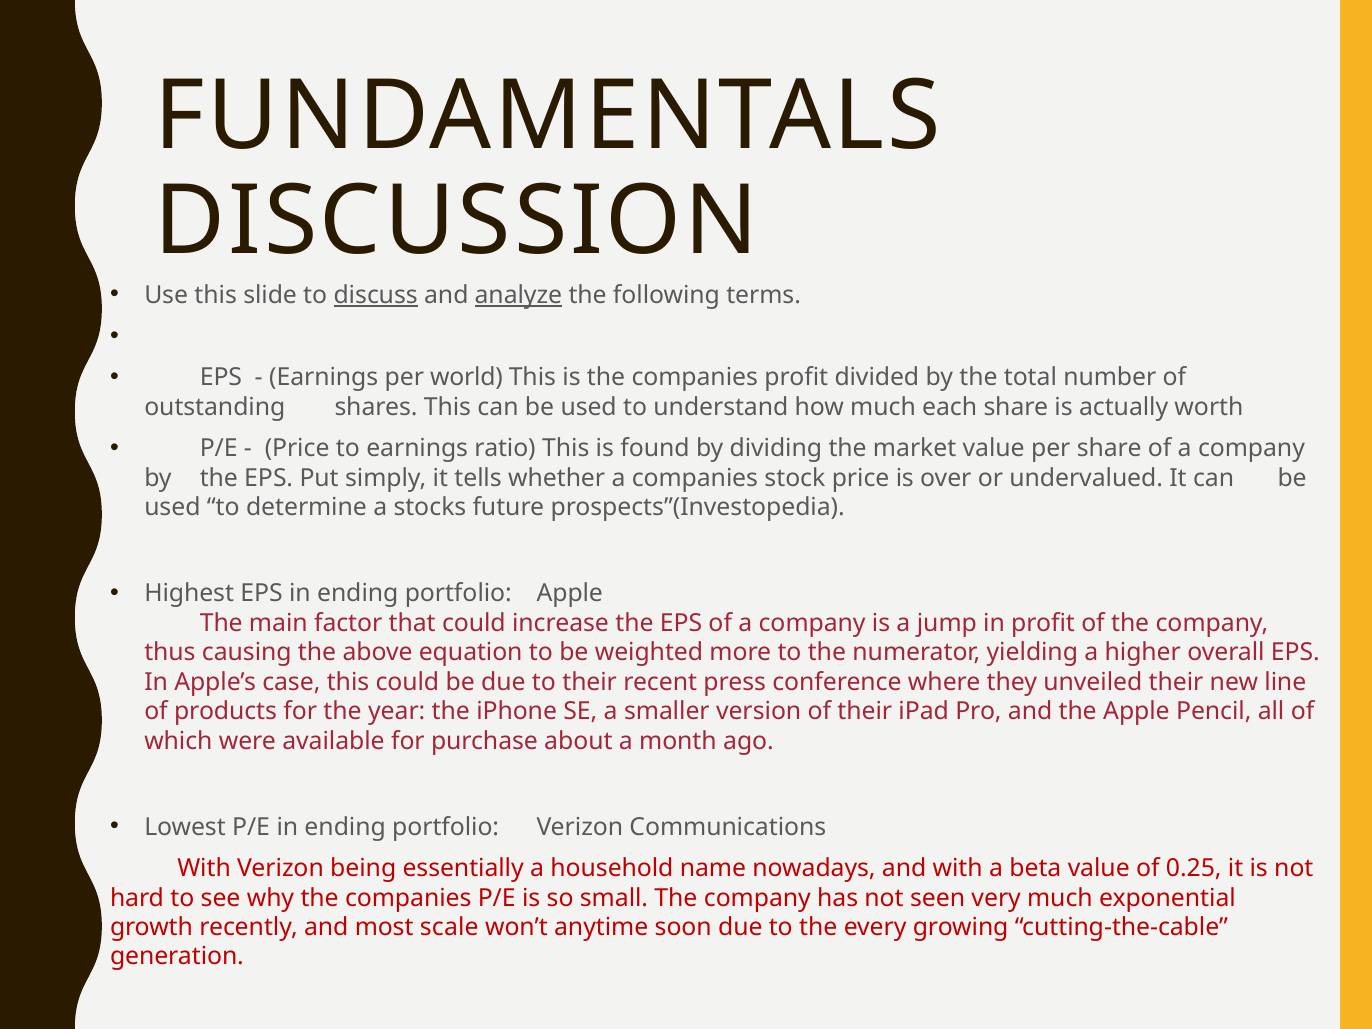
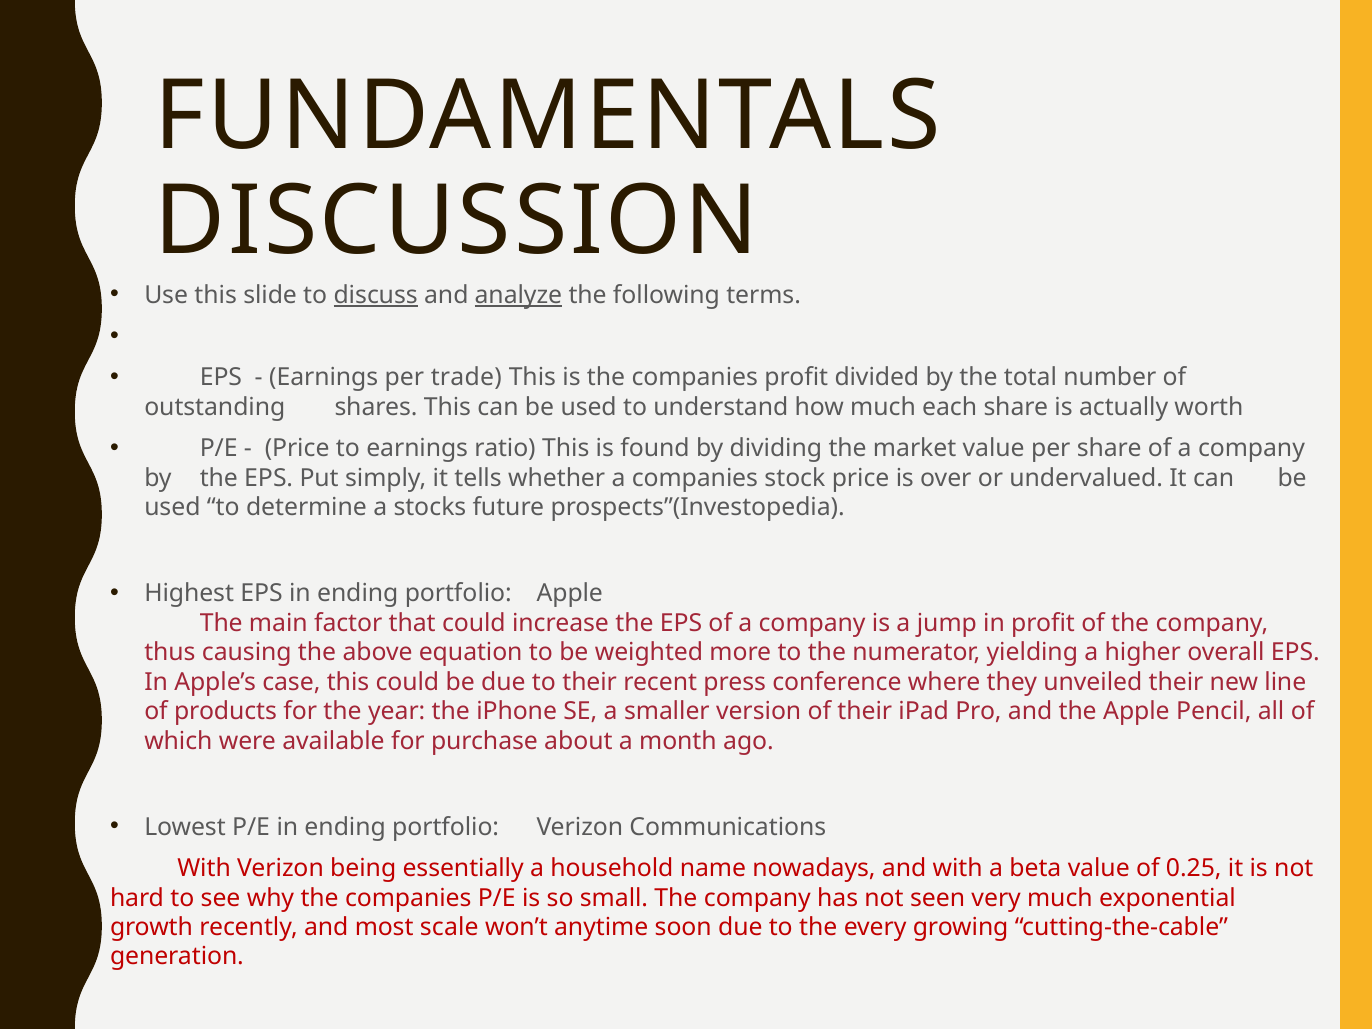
world: world -> trade (466, 378)
